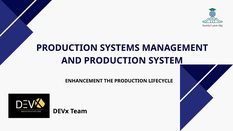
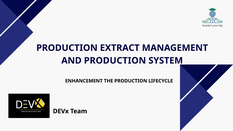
SYSTEMS: SYSTEMS -> EXTRACT (120, 48)
